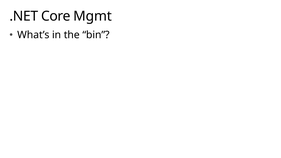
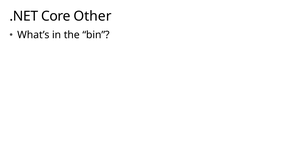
Mgmt: Mgmt -> Other (92, 16)
